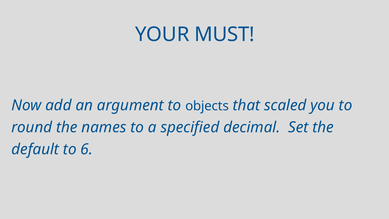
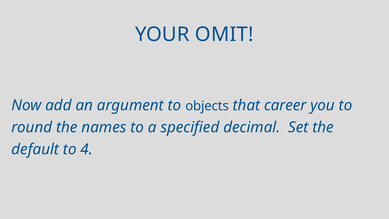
MUST: MUST -> OMIT (224, 34)
scaled: scaled -> career (285, 105)
6: 6 -> 4 (87, 149)
